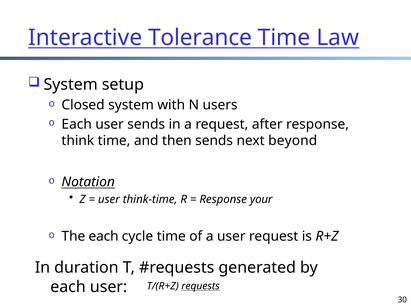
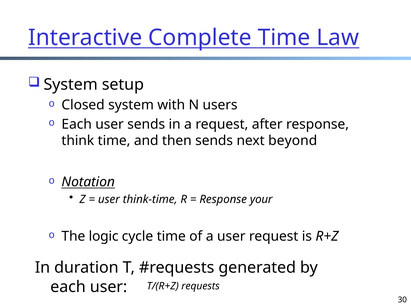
Tolerance: Tolerance -> Complete (200, 38)
The each: each -> logic (104, 237)
requests underline: present -> none (201, 286)
